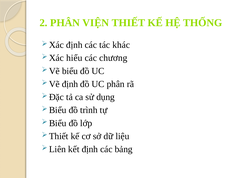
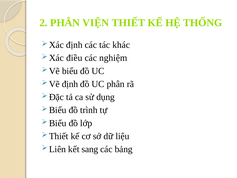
hiểu: hiểu -> điều (74, 58)
chương: chương -> nghiệm (113, 58)
kết định: định -> sang (90, 149)
